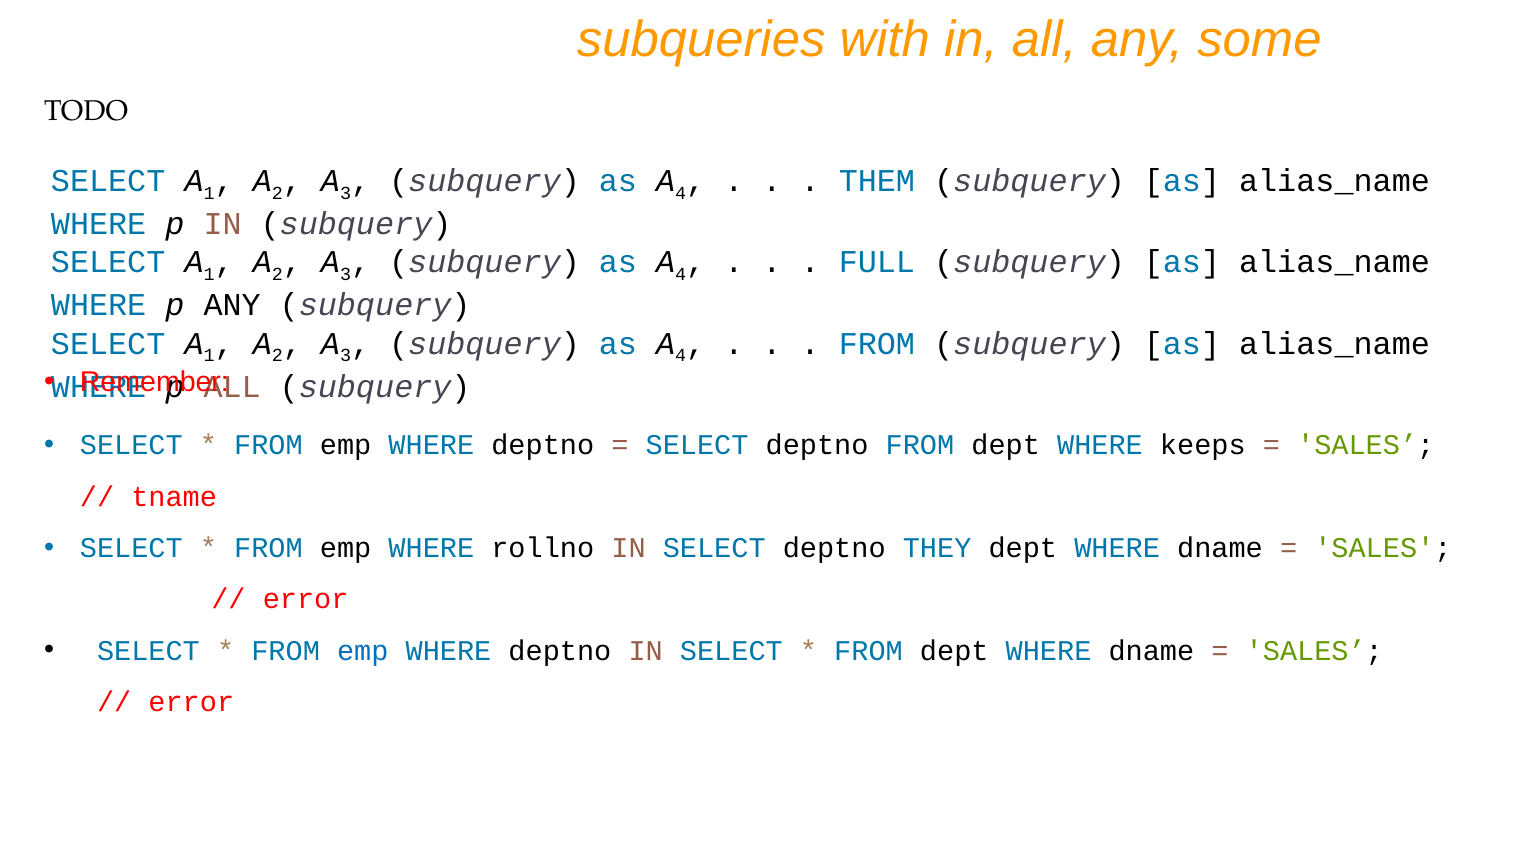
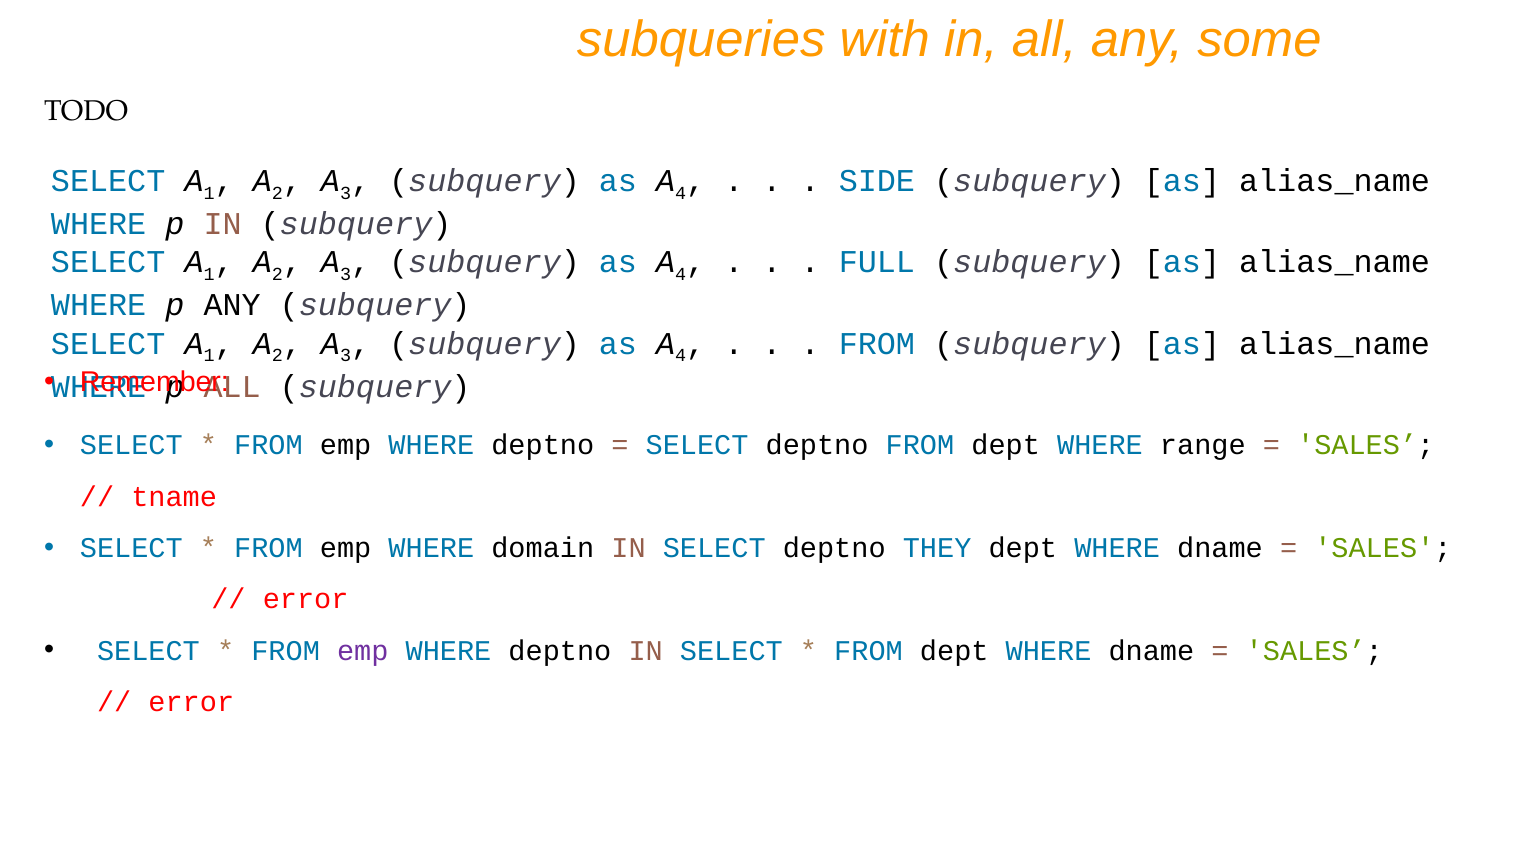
THEM: THEM -> SIDE (877, 181)
keeps: keeps -> range (1203, 445)
rollno: rollno -> domain (543, 548)
emp colour: blue -> purple (363, 651)
